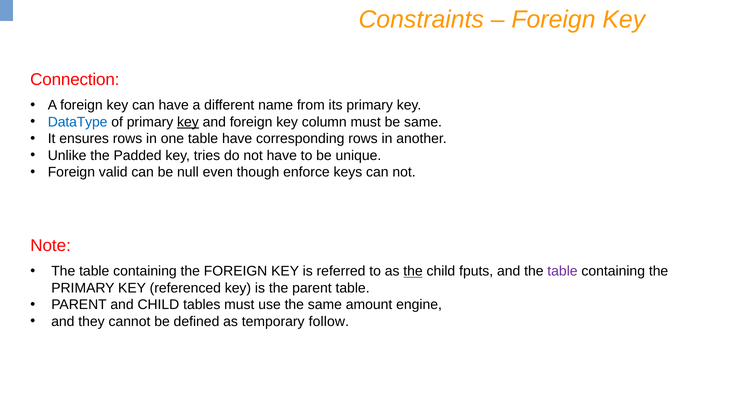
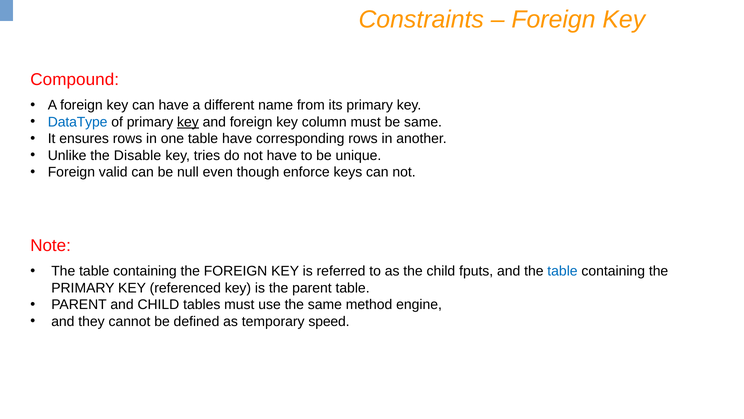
Connection: Connection -> Compound (75, 79)
Padded: Padded -> Disable (138, 155)
the underline: present -> none (413, 271)
table colour: purple -> blue (562, 271)
amount: amount -> method (369, 304)
follow: follow -> speed (329, 321)
